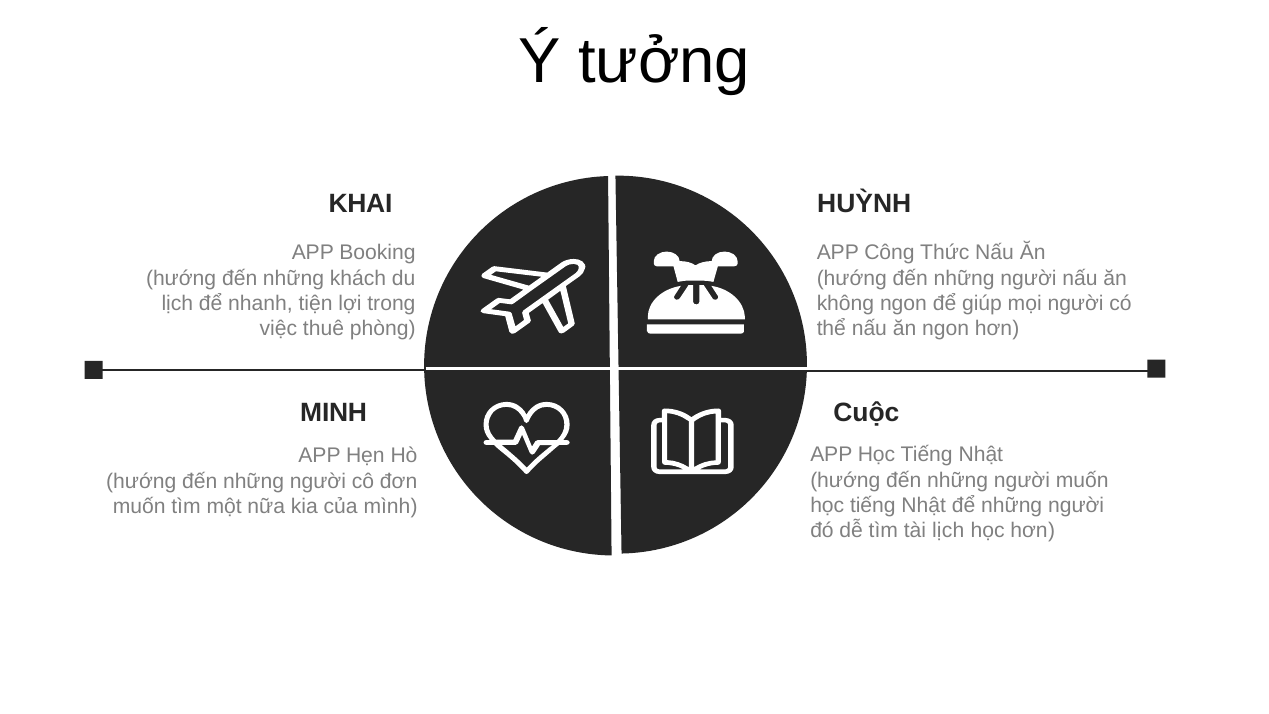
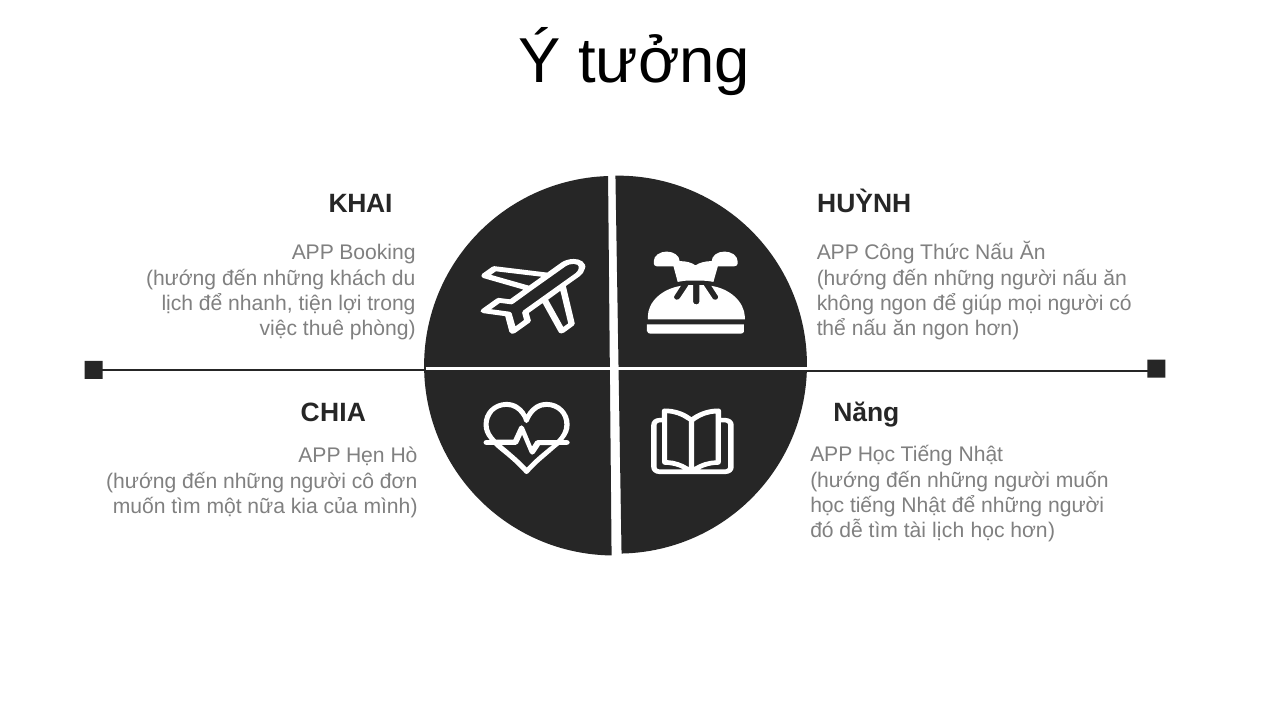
Cuộc: Cuộc -> Năng (866, 413)
MINH: MINH -> CHIA (333, 413)
